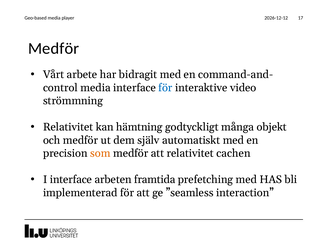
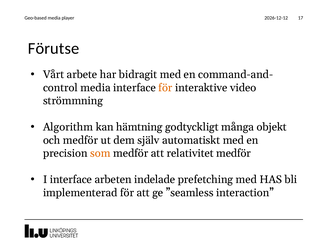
Medför: Medför -> Förutse (54, 49)
för colour: blue -> orange (165, 88)
Relativitet: Relativitet -> Algorithm (68, 127)
relativitet cachen: cachen -> medför (234, 154)
framtida: framtida -> indelade (155, 180)
